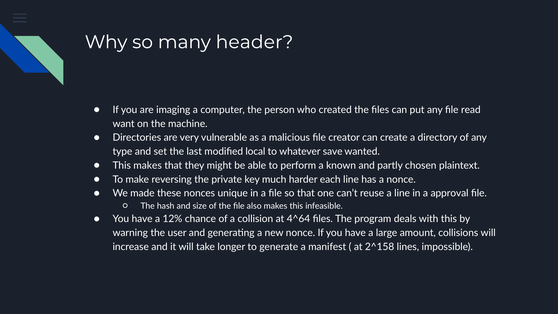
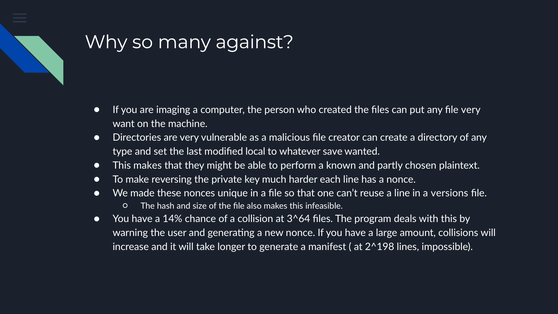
header: header -> against (255, 42)
file read: read -> very (471, 110)
approval: approval -> versions (449, 193)
12%: 12% -> 14% (172, 219)
4^64: 4^64 -> 3^64 (298, 219)
2^158: 2^158 -> 2^198 (380, 247)
